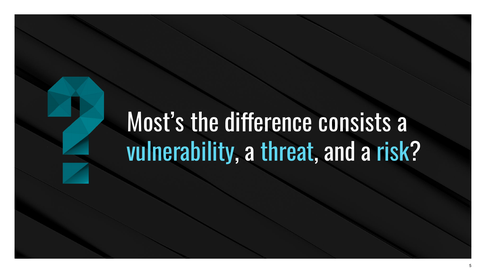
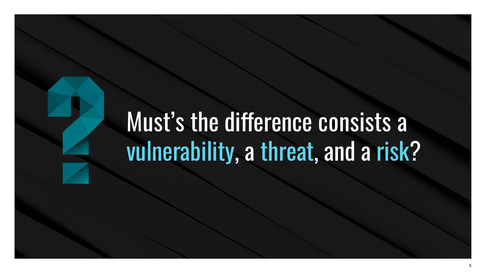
Most’s: Most’s -> Must’s (156, 124)
